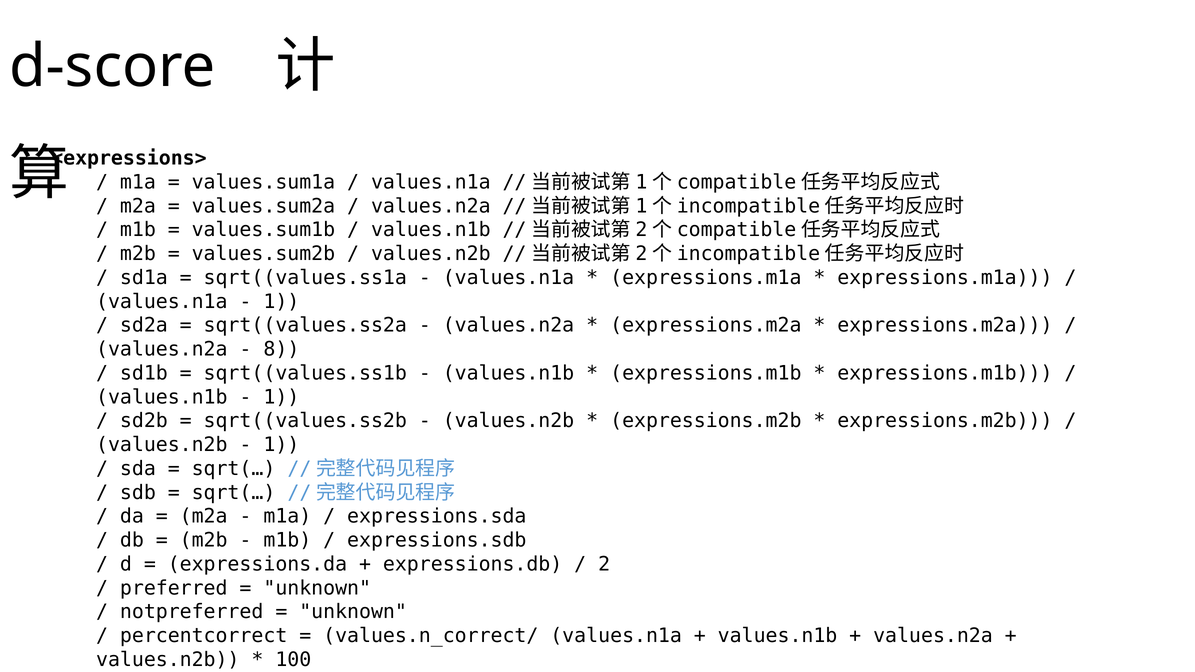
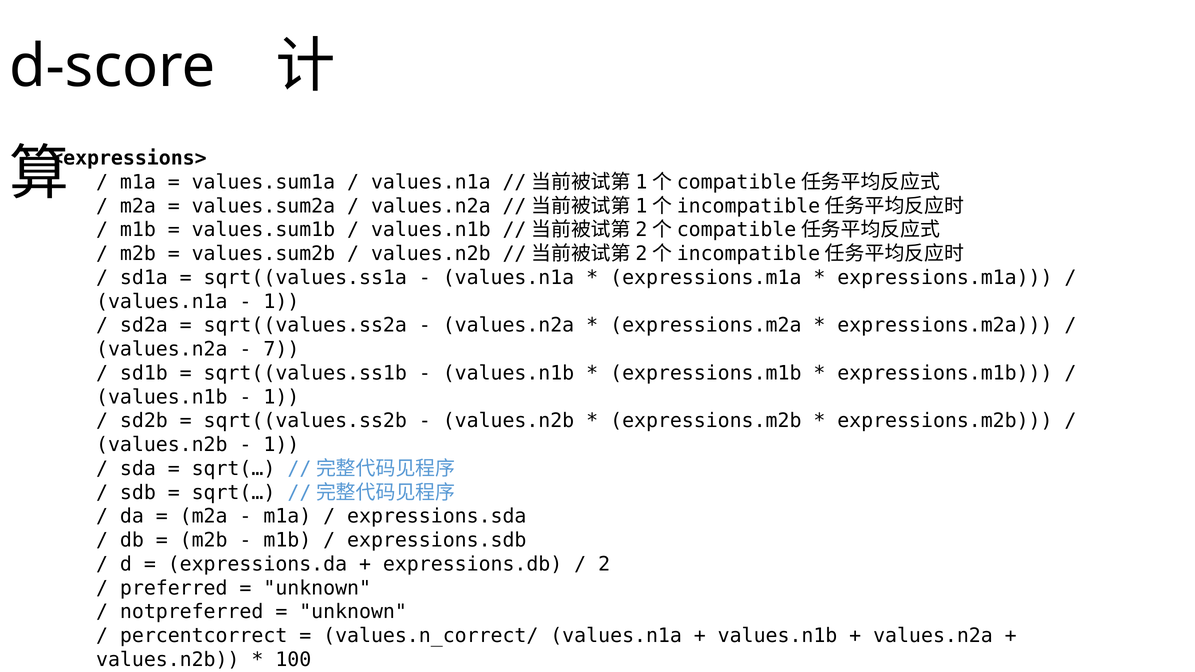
8: 8 -> 7 (281, 349)
